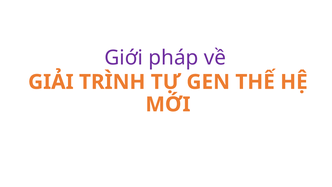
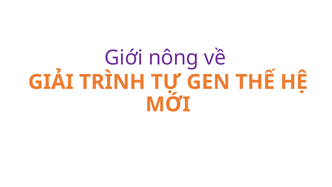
pháp: pháp -> nông (174, 58)
